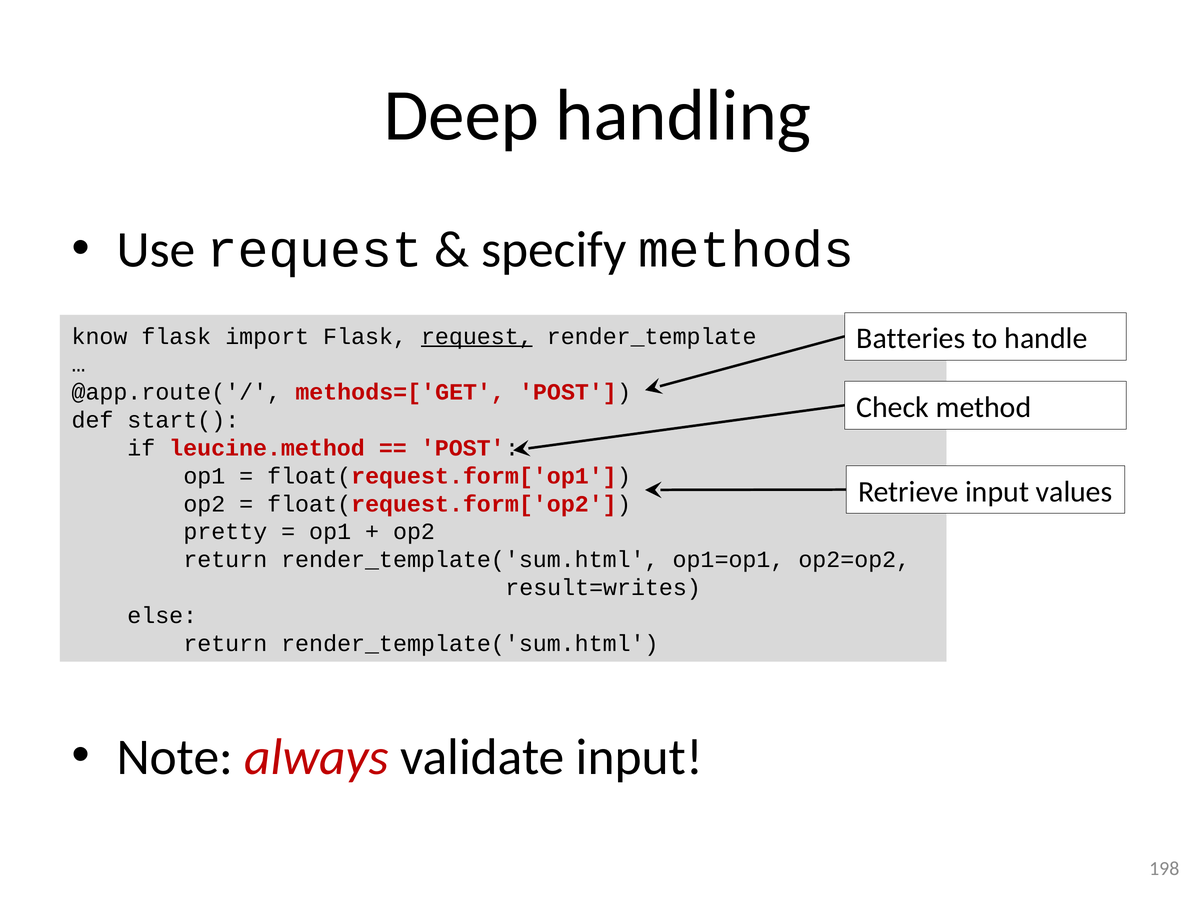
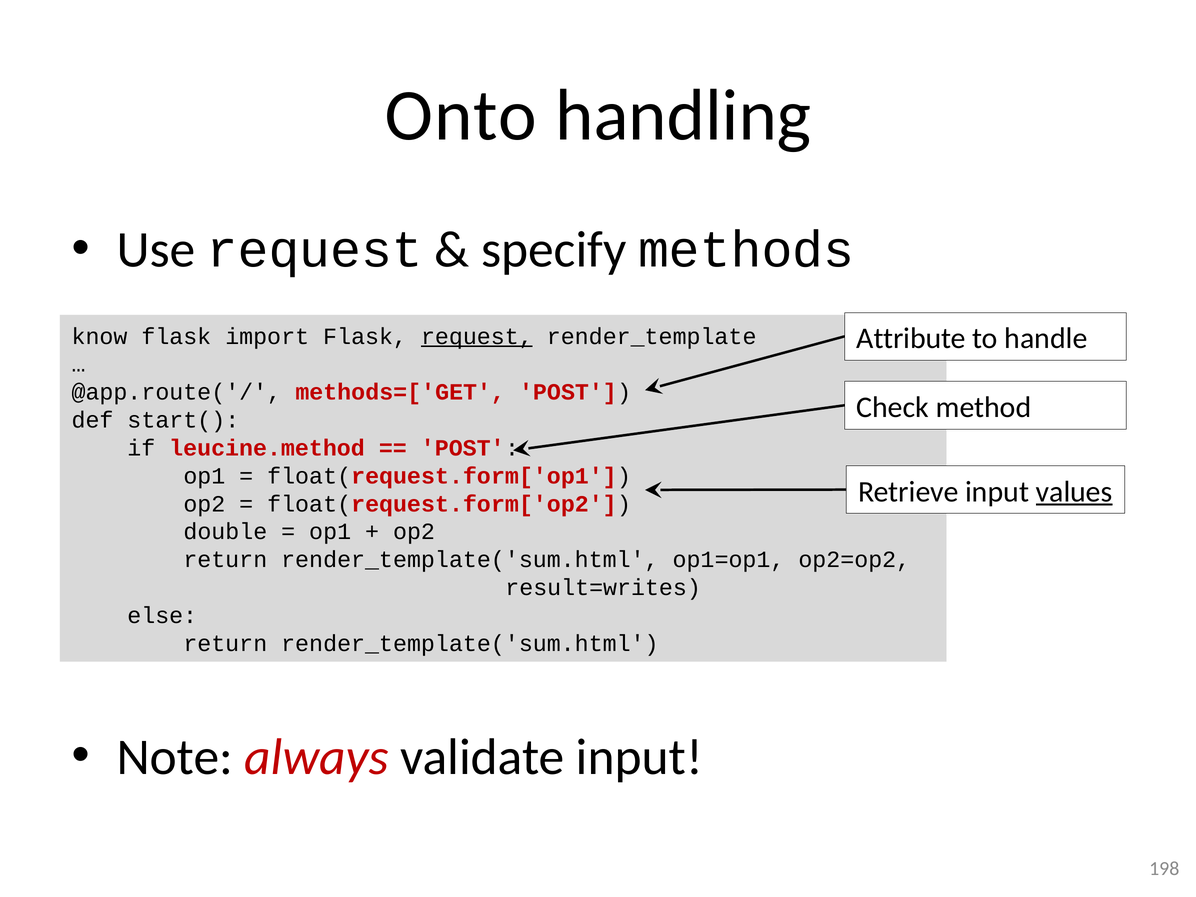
Deep: Deep -> Onto (461, 116)
Batteries: Batteries -> Attribute (911, 338)
values underline: none -> present (1074, 492)
pretty: pretty -> double (225, 532)
